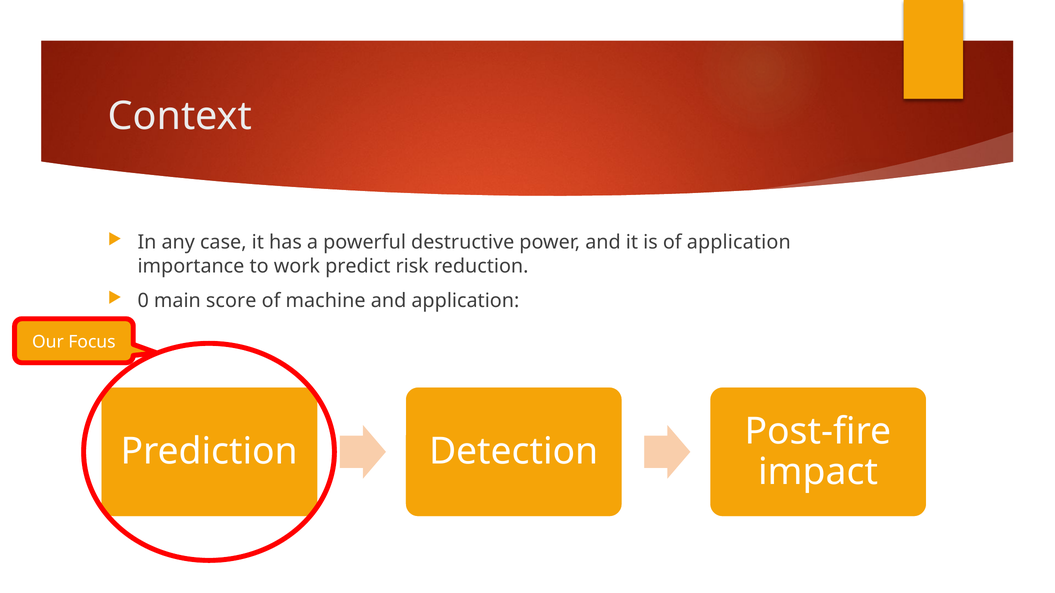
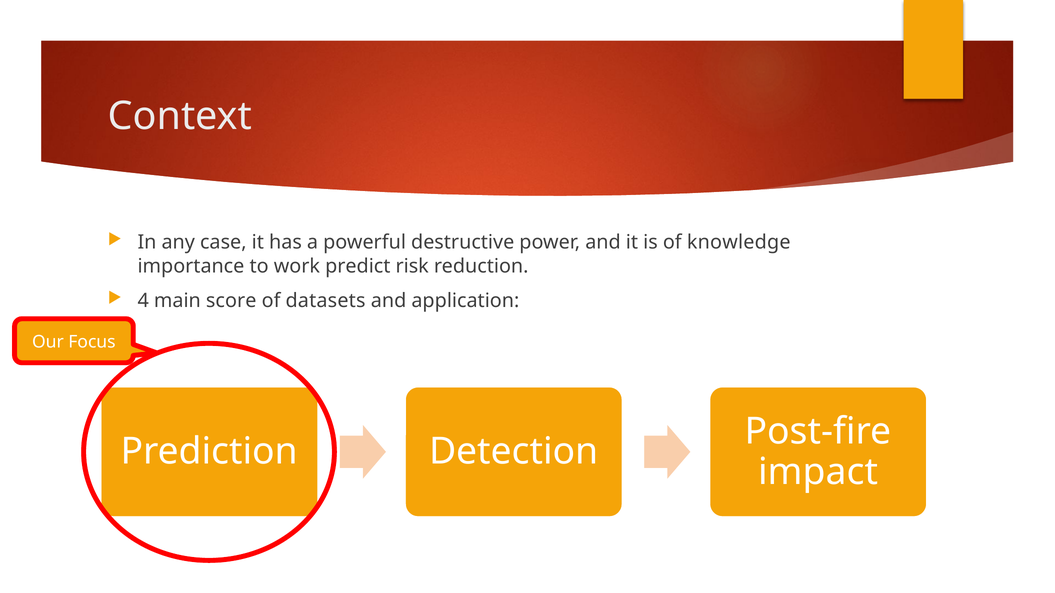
of application: application -> knowledge (739, 242)
0: 0 -> 4 (143, 301)
machine: machine -> datasets (326, 301)
